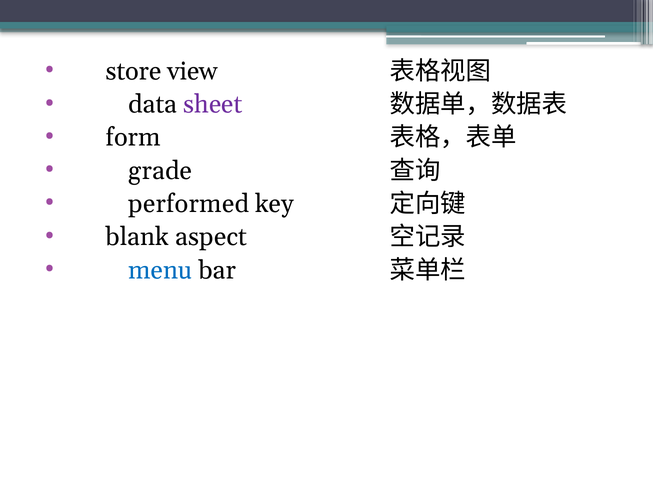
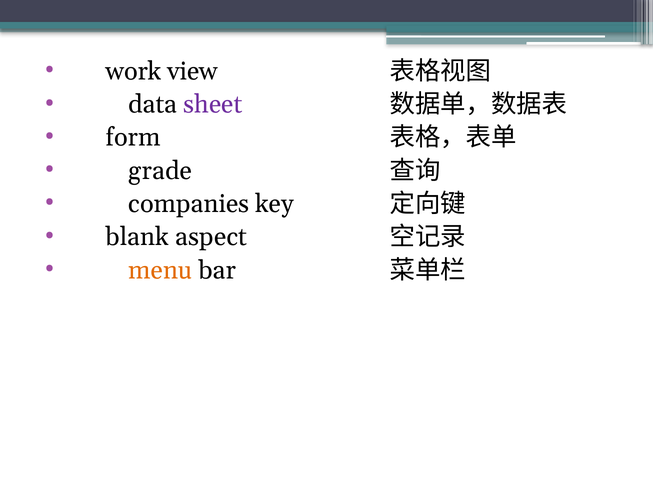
store: store -> work (134, 71)
performed: performed -> companies (189, 204)
menu colour: blue -> orange (161, 270)
